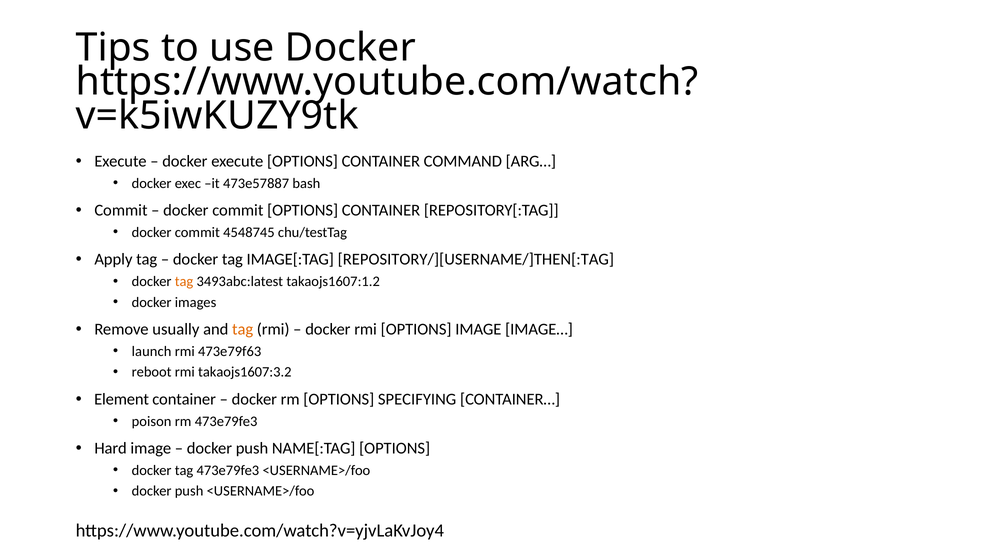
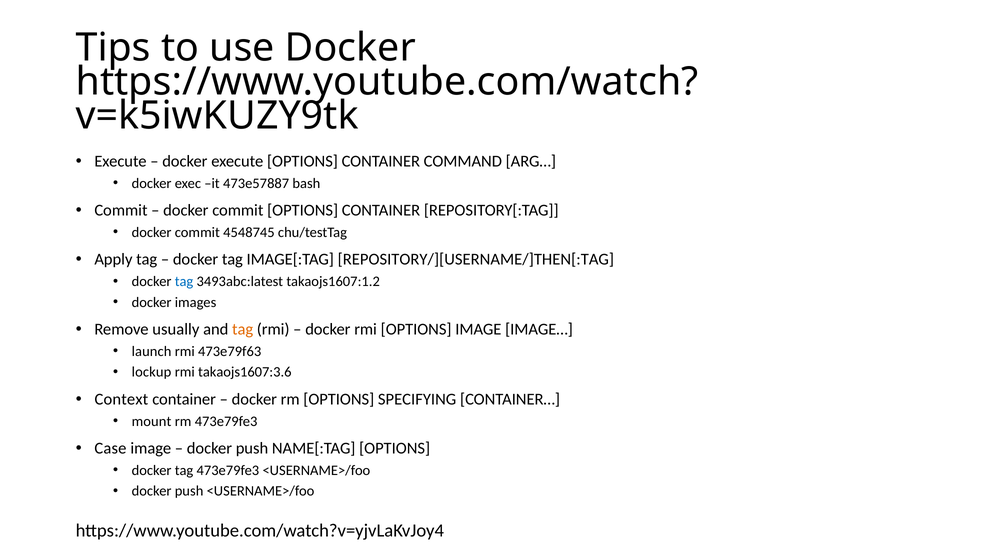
tag colour: orange -> blue (184, 281)
reboot: reboot -> lockup (152, 372)
takaojs1607:3.2: takaojs1607:3.2 -> takaojs1607:3.6 (245, 372)
Element: Element -> Context (121, 399)
poison: poison -> mount (152, 421)
Hard: Hard -> Case (110, 448)
